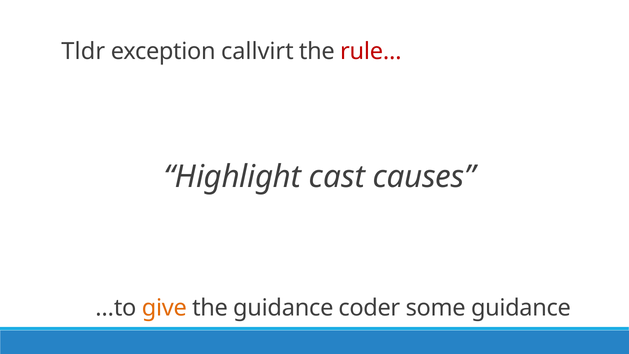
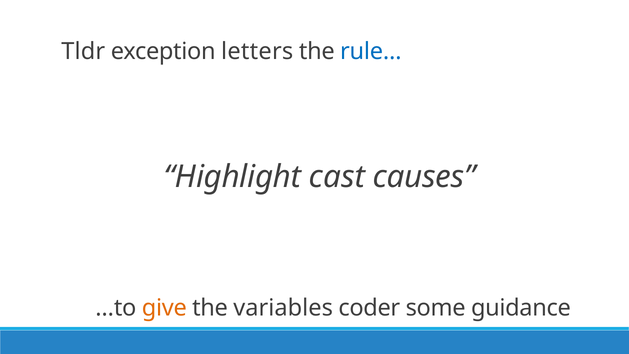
callvirt: callvirt -> letters (257, 52)
rule… colour: red -> blue (371, 52)
the guidance: guidance -> variables (283, 308)
